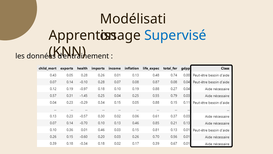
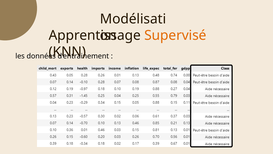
Supervisé colour: blue -> orange (175, 35)
